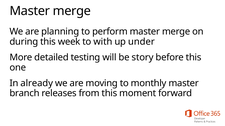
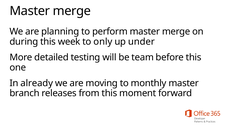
with: with -> only (103, 42)
story: story -> team (143, 58)
